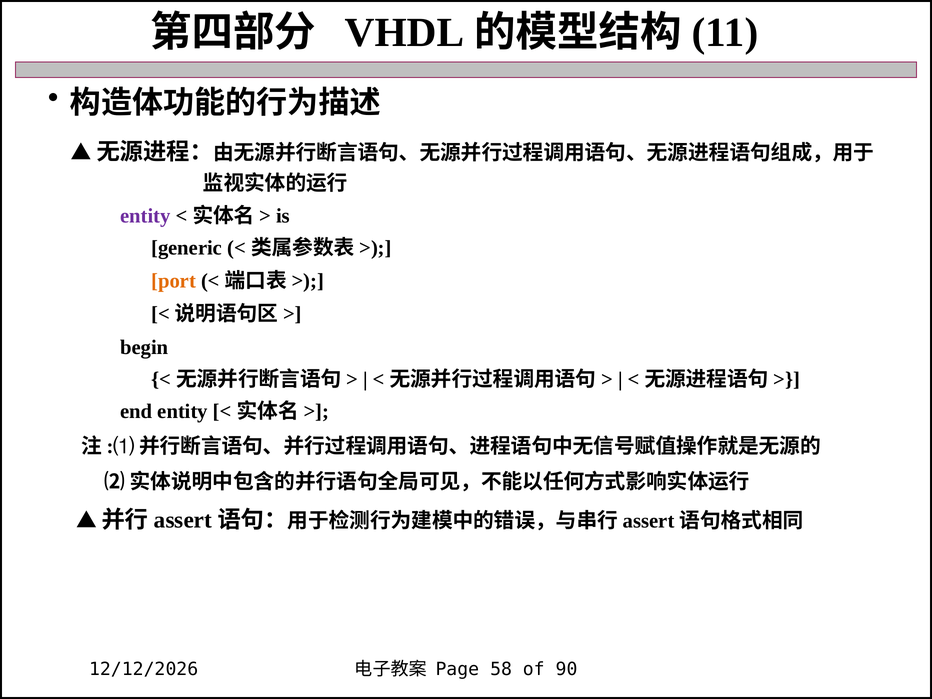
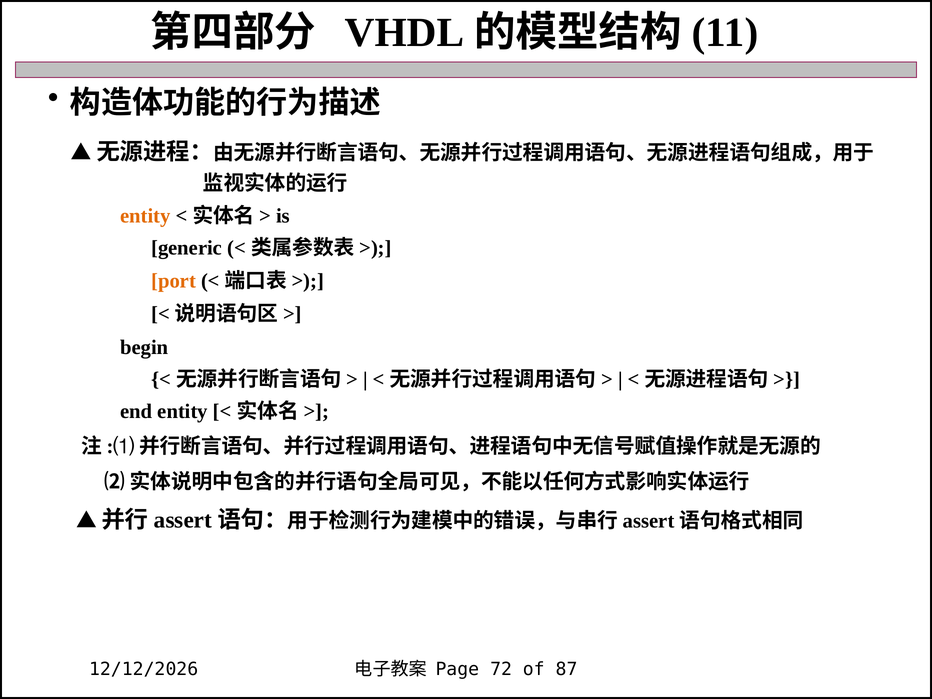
entity colour: purple -> orange (145, 216)
58: 58 -> 72 (501, 669)
90: 90 -> 87 (566, 669)
